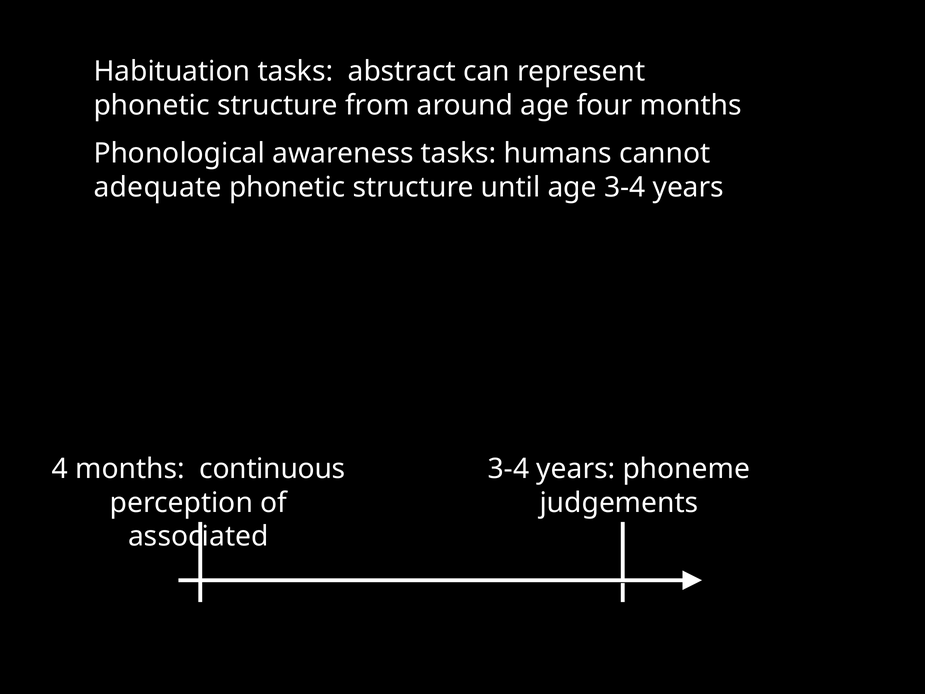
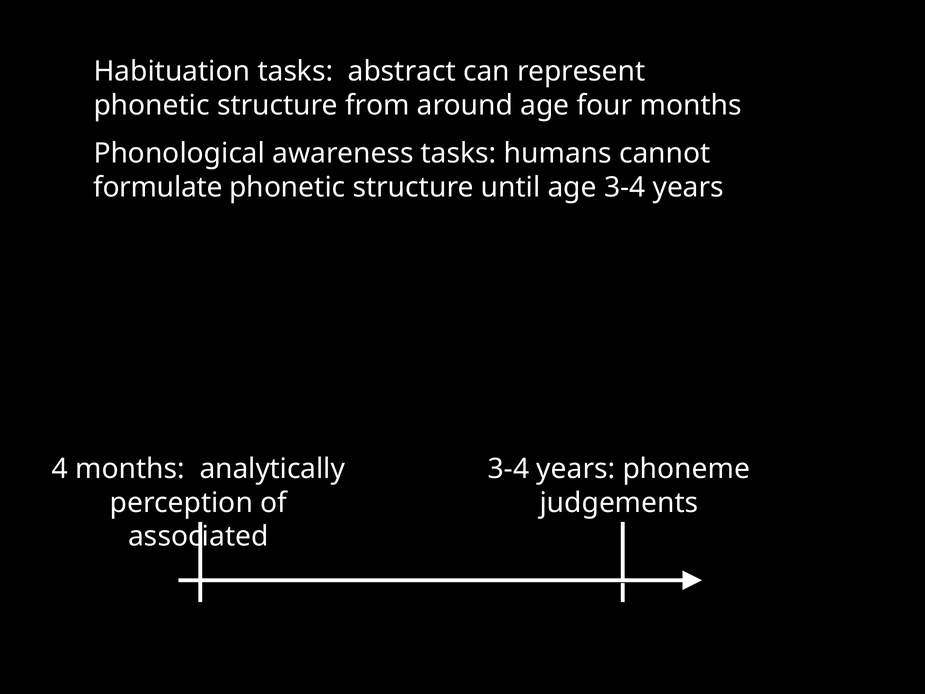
adequate: adequate -> formulate (158, 187)
continuous: continuous -> analytically (272, 469)
